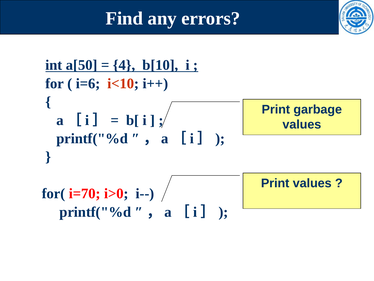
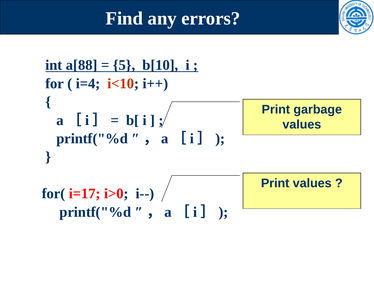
a[50: a[50 -> a[88 (82, 65)
4: 4 -> 5 (124, 65)
i=6: i=6 -> i=4 (88, 83)
i=70: i=70 -> i=17 (85, 193)
